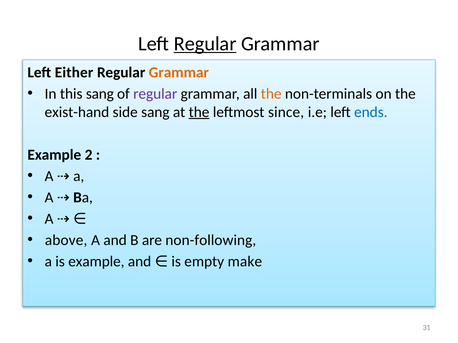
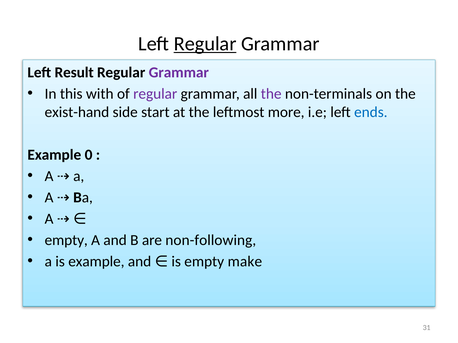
Either: Either -> Result (74, 72)
Grammar colour: orange -> purple (179, 72)
this sang: sang -> with (100, 94)
the colour: orange -> purple (271, 94)
side sang: sang -> start (155, 112)
the underline: present -> none (199, 112)
since: since -> more (286, 112)
2: 2 -> 0 (89, 155)
above: above -> empty (66, 240)
